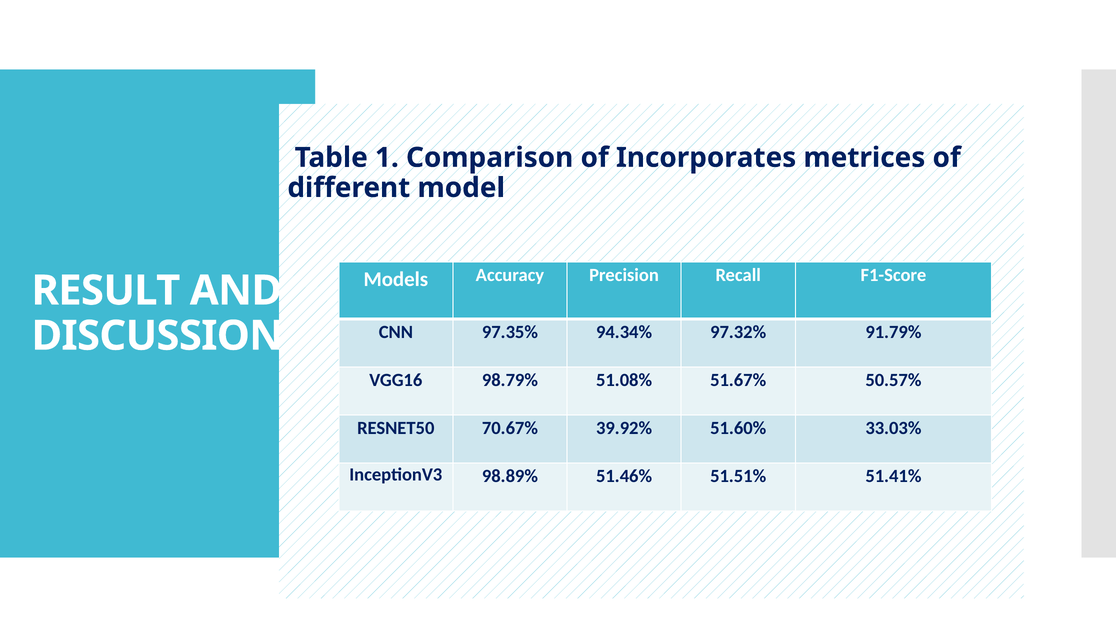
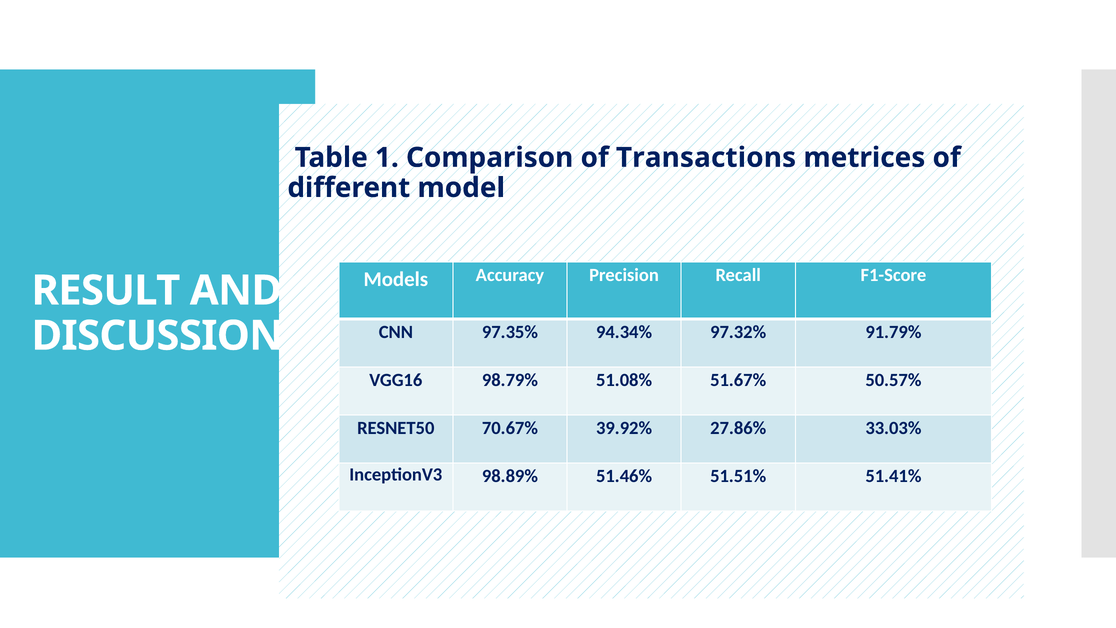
Incorporates: Incorporates -> Transactions (706, 158)
51.60%: 51.60% -> 27.86% (738, 428)
